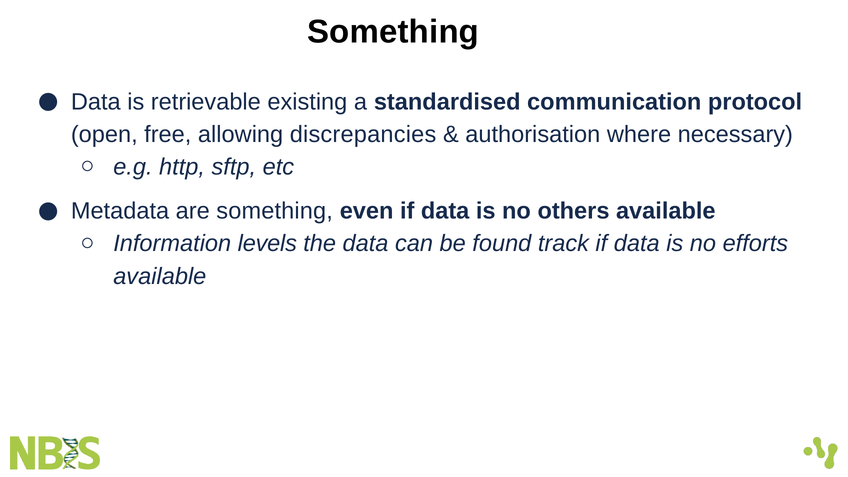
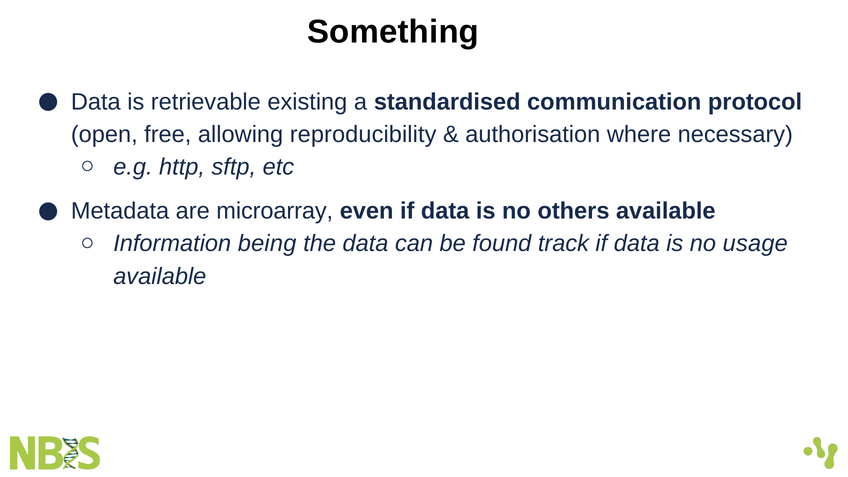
discrepancies: discrepancies -> reproducibility (363, 134)
are something: something -> microarray (275, 211)
levels: levels -> being (267, 244)
efforts: efforts -> usage (755, 244)
